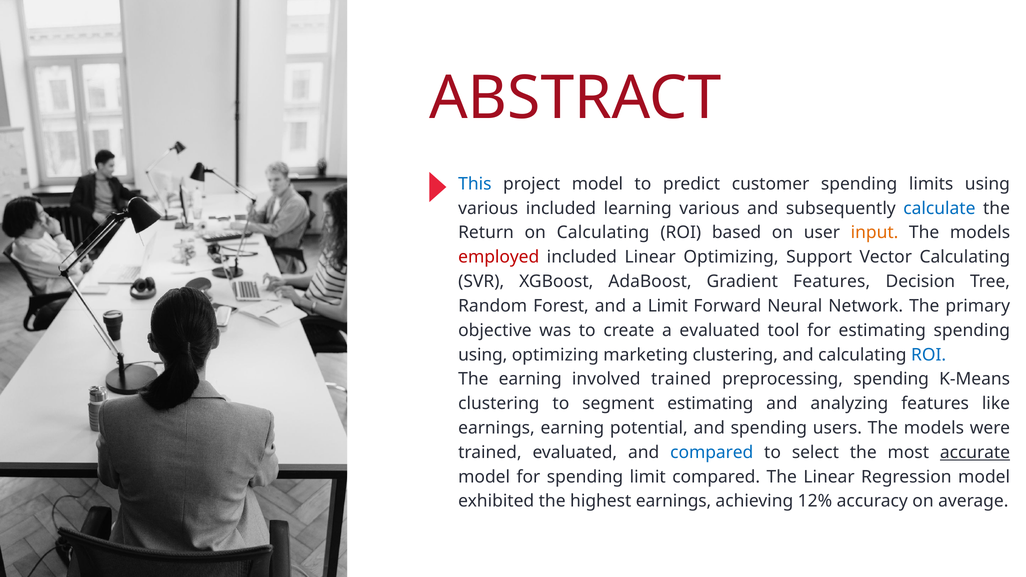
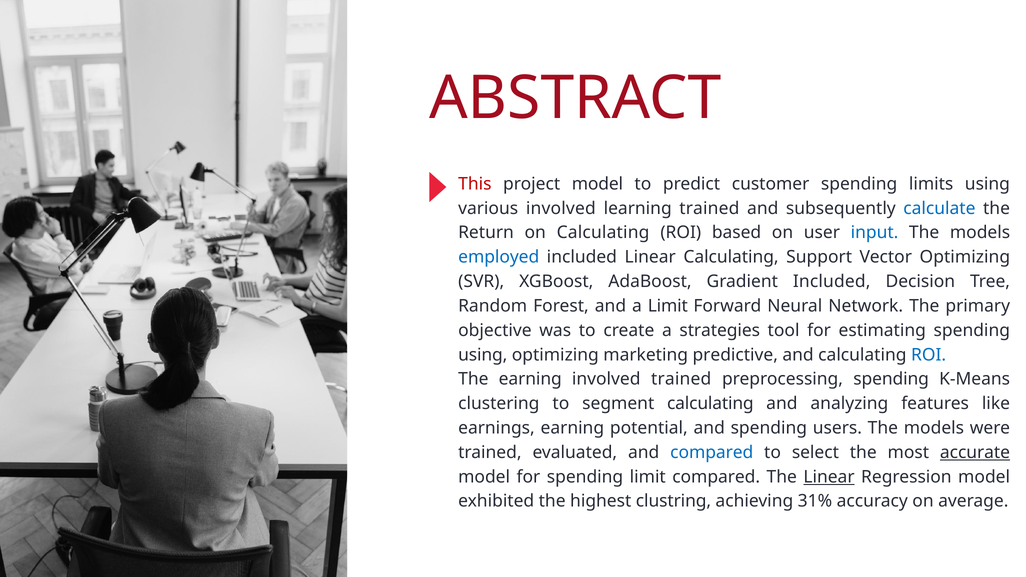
This colour: blue -> red (475, 184)
various included: included -> involved (561, 208)
learning various: various -> trained (709, 208)
input colour: orange -> blue (875, 233)
employed colour: red -> blue (499, 257)
Linear Optimizing: Optimizing -> Calculating (731, 257)
Vector Calculating: Calculating -> Optimizing (965, 257)
Gradient Features: Features -> Included (832, 282)
a evaluated: evaluated -> strategies (720, 330)
marketing clustering: clustering -> predictive (735, 355)
segment estimating: estimating -> calculating (710, 404)
Linear underline: none -> present (829, 477)
highest earnings: earnings -> clustring (673, 501)
12%: 12% -> 31% (815, 501)
